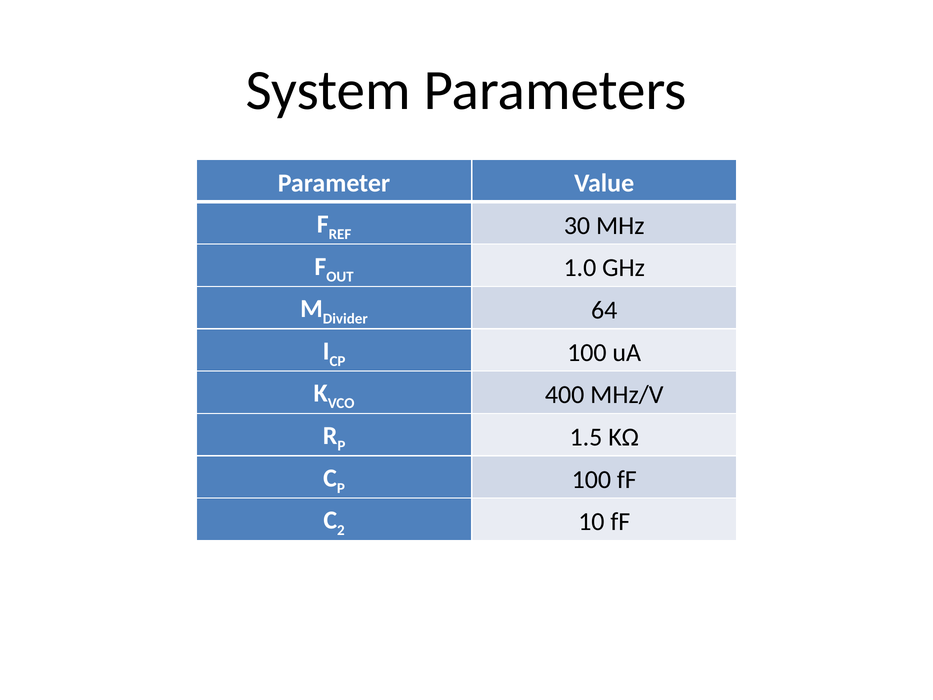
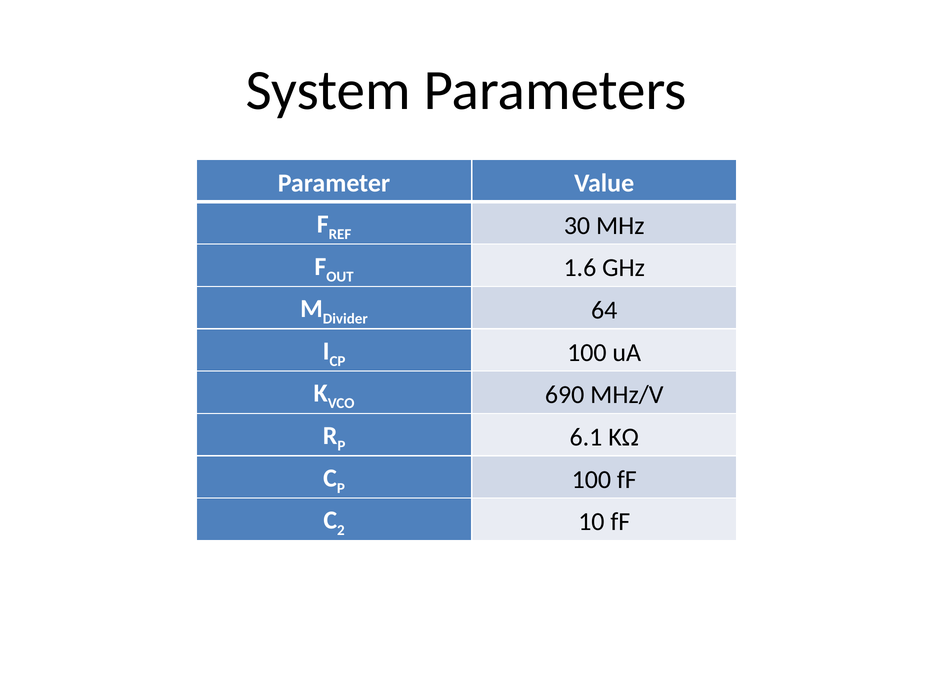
1.0: 1.0 -> 1.6 (580, 268)
400: 400 -> 690 (565, 395)
1.5: 1.5 -> 6.1 (586, 437)
